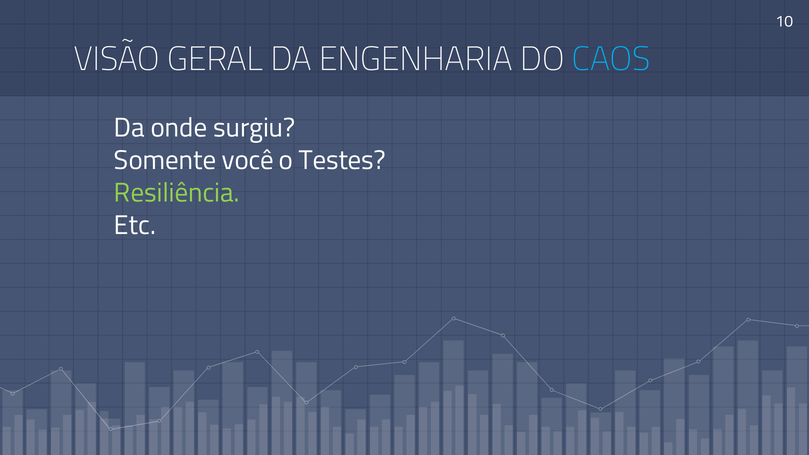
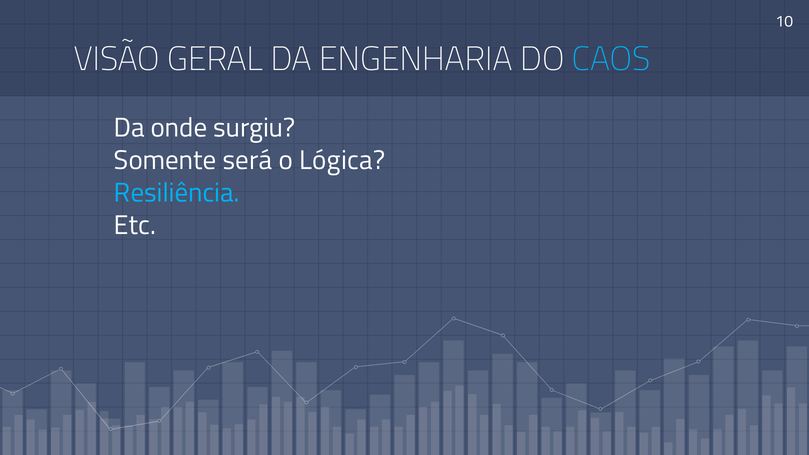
você: você -> será (248, 160)
Testes: Testes -> Lógica (342, 160)
Resiliência colour: light green -> light blue (177, 193)
